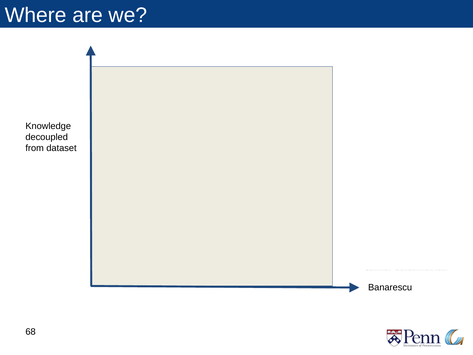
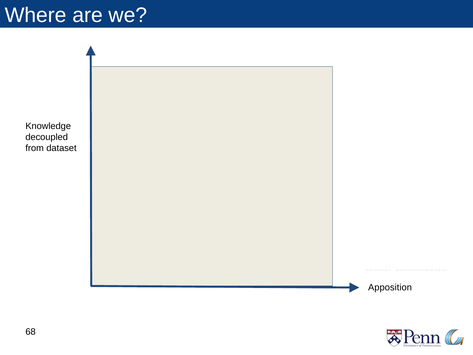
Banarescu: Banarescu -> Apposition (390, 287)
